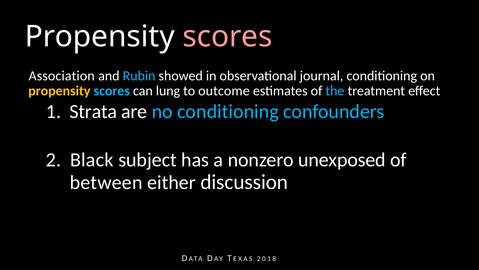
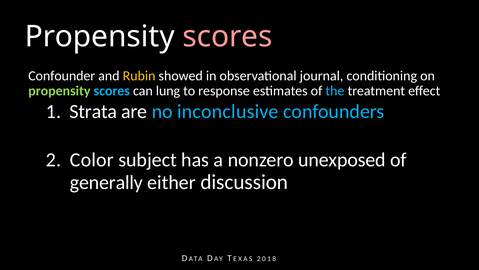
Association: Association -> Confounder (62, 76)
Rubin colour: light blue -> yellow (139, 76)
propensity colour: yellow -> light green (59, 91)
outcome: outcome -> response (224, 91)
no conditioning: conditioning -> inconclusive (228, 111)
Black: Black -> Color (92, 160)
between: between -> generally (106, 182)
